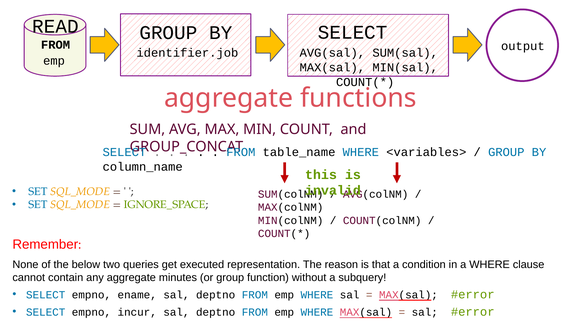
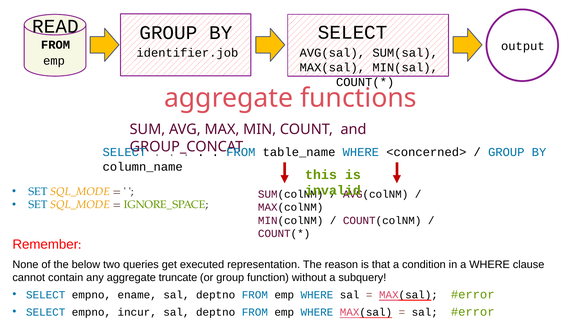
<variables>: <variables> -> <concerned> (426, 152)
minutes: minutes -> truncate (178, 278)
